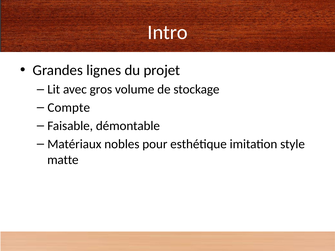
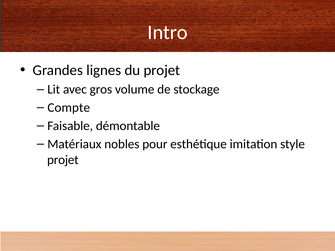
matte: matte -> projet (63, 160)
